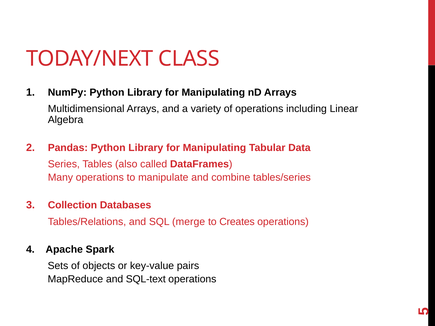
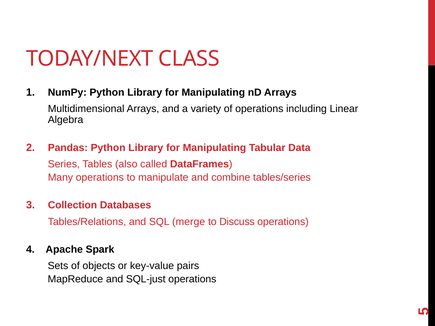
Creates: Creates -> Discuss (237, 222)
SQL-text: SQL-text -> SQL-just (146, 279)
